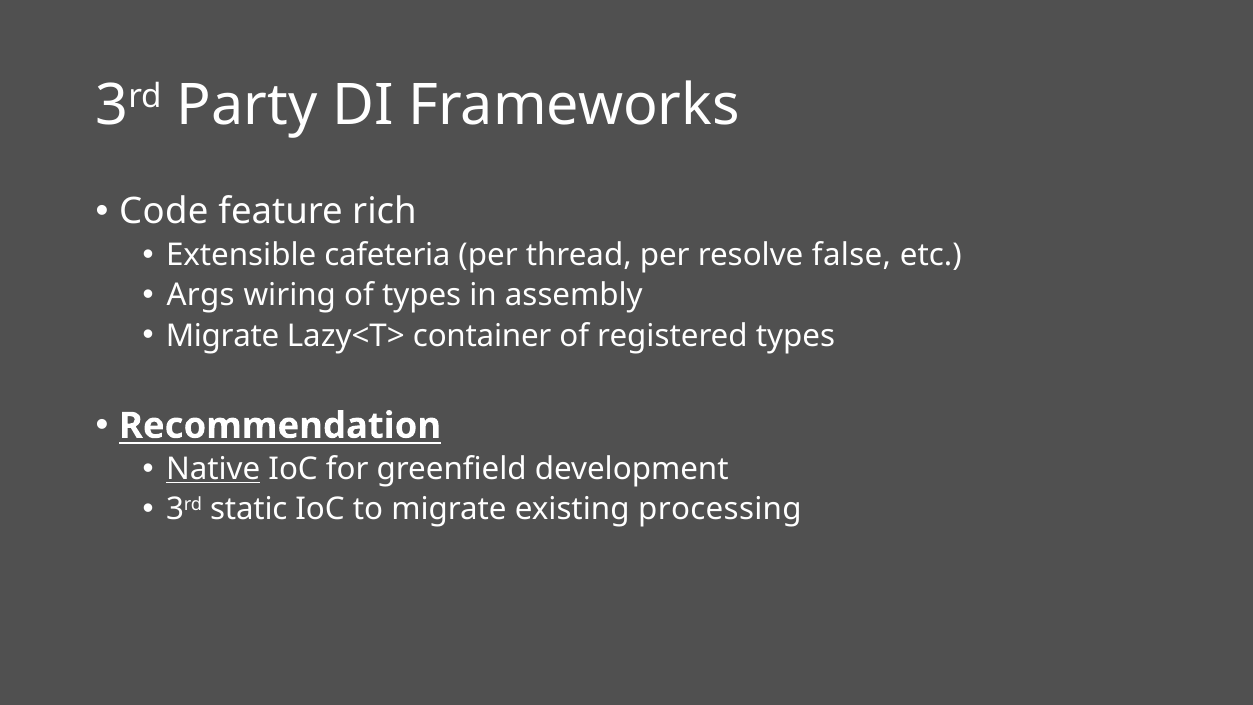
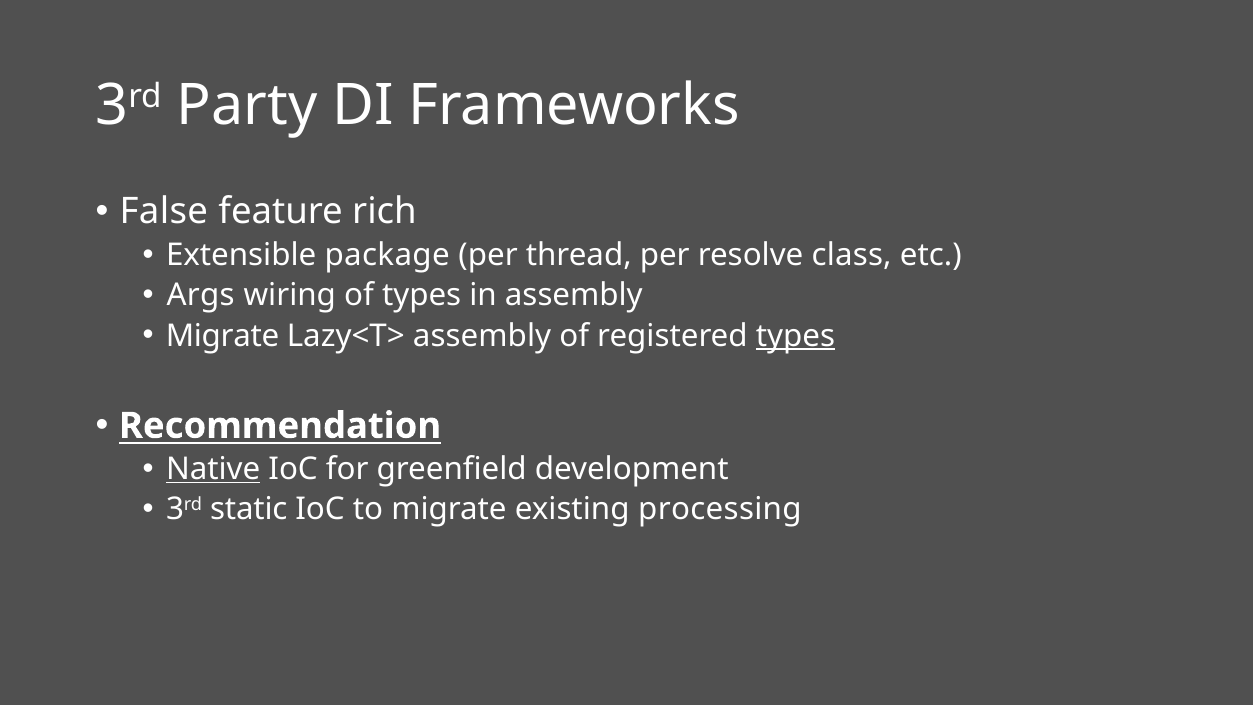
Code: Code -> False (164, 212)
cafeteria: cafeteria -> package (387, 255)
false: false -> class (852, 255)
Lazy<T> container: container -> assembly (482, 336)
types underline: none -> present (795, 336)
